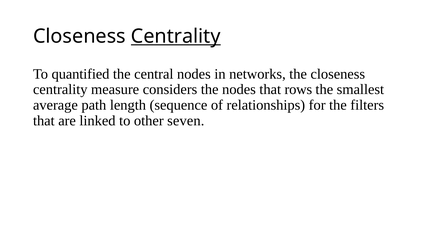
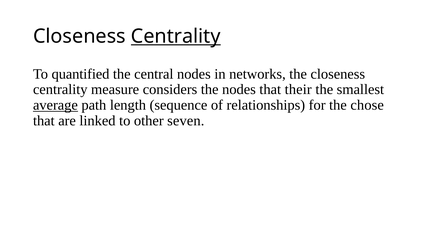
rows: rows -> their (298, 90)
average underline: none -> present (55, 105)
filters: filters -> chose (367, 105)
